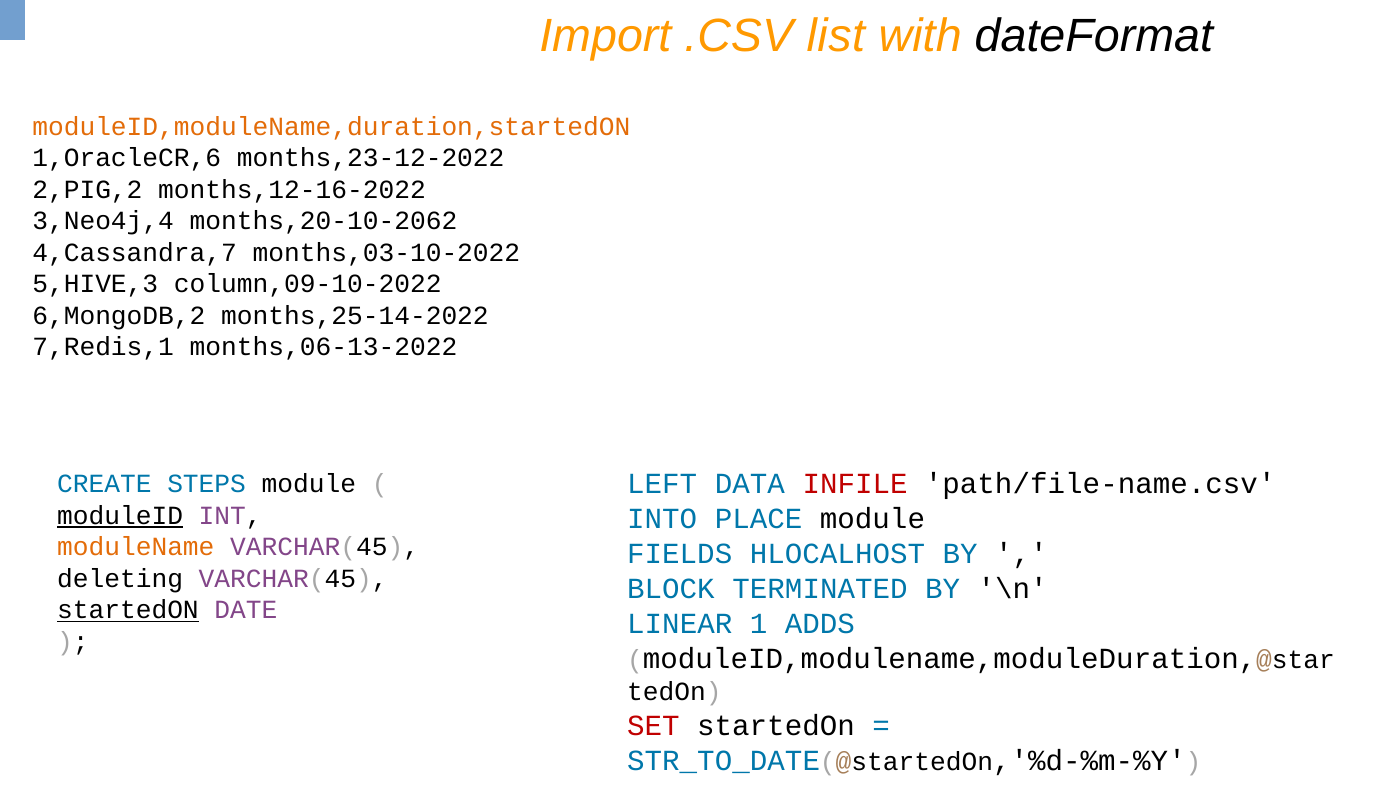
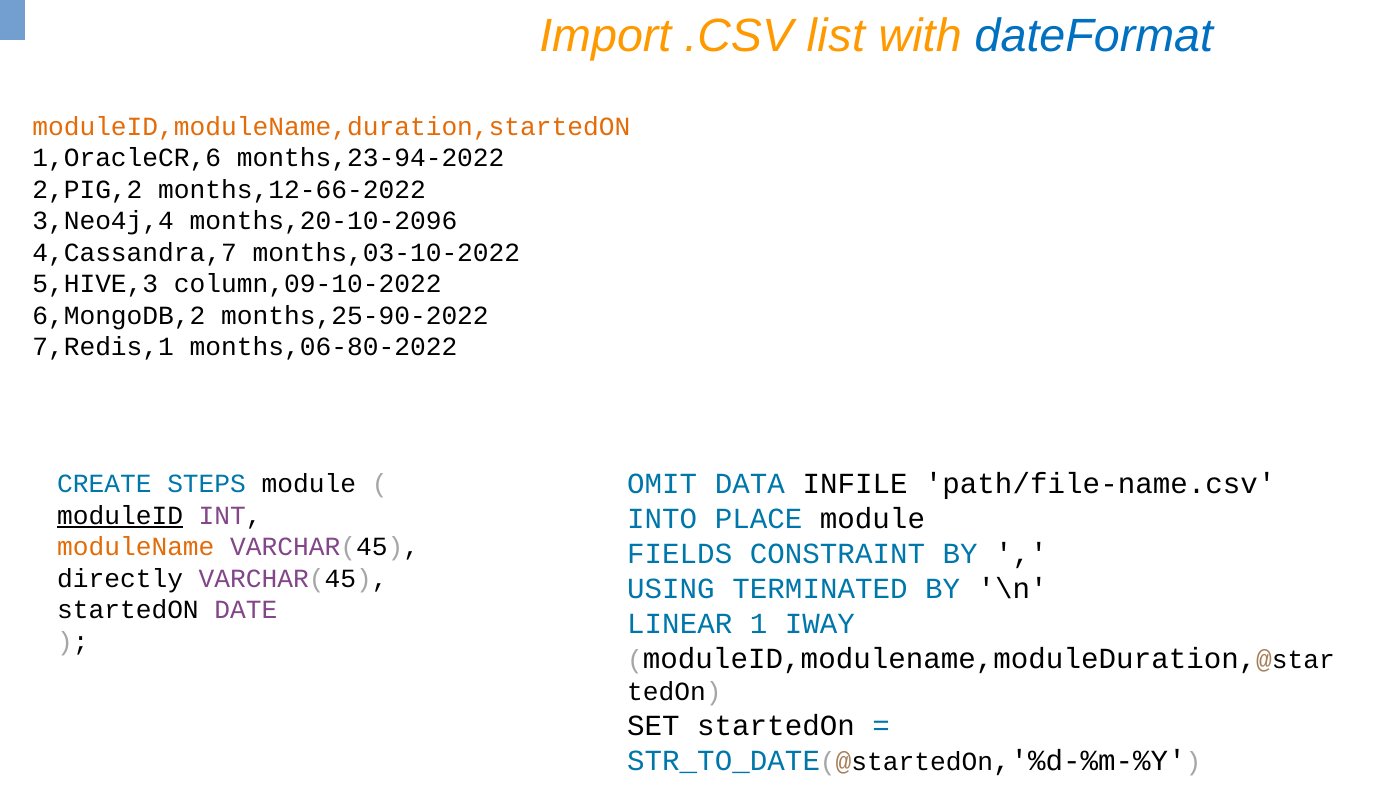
dateFormat colour: black -> blue (1094, 36)
months,23-12-2022: months,23-12-2022 -> months,23-94-2022 (371, 158)
months,12-16-2022: months,12-16-2022 -> months,12-66-2022 (292, 189)
months,20-10-2062: months,20-10-2062 -> months,20-10-2096 (323, 221)
months,25-14-2022: months,25-14-2022 -> months,25-90-2022 (355, 315)
months,06-13-2022: months,06-13-2022 -> months,06-80-2022 (323, 347)
LEFT: LEFT -> OMIT (662, 484)
INFILE colour: red -> black (855, 484)
HLOCALHOST: HLOCALHOST -> CONSTRAINT (837, 554)
deleting: deleting -> directly (120, 579)
BLOCK: BLOCK -> USING (671, 589)
startedON underline: present -> none (128, 610)
ADDS: ADDS -> IWAY (820, 624)
SET colour: red -> black (653, 726)
